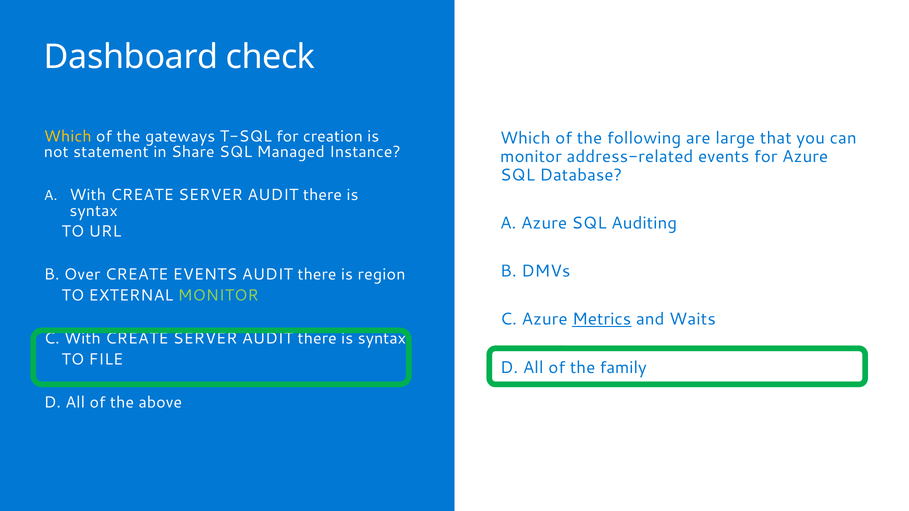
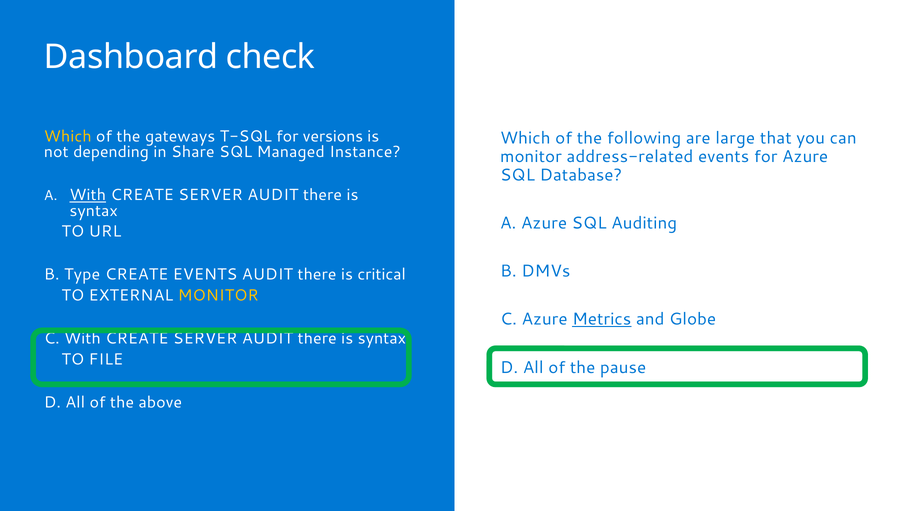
creation: creation -> versions (333, 136)
statement: statement -> depending (111, 152)
With underline: none -> present (88, 195)
Over: Over -> Type (82, 275)
region: region -> critical (382, 275)
MONITOR colour: light green -> yellow (218, 296)
Waits: Waits -> Globe (693, 320)
family: family -> pause (623, 368)
